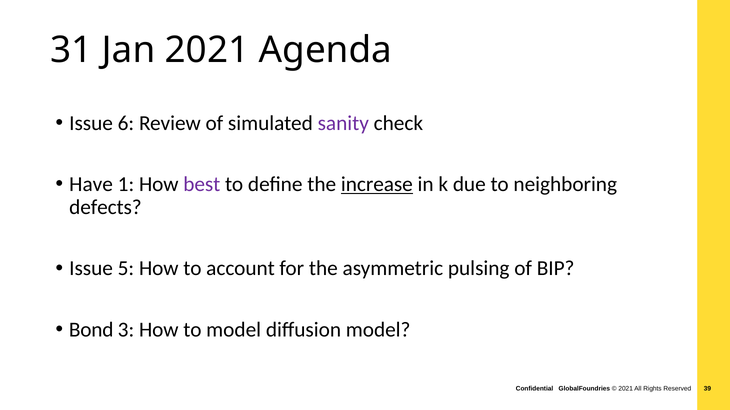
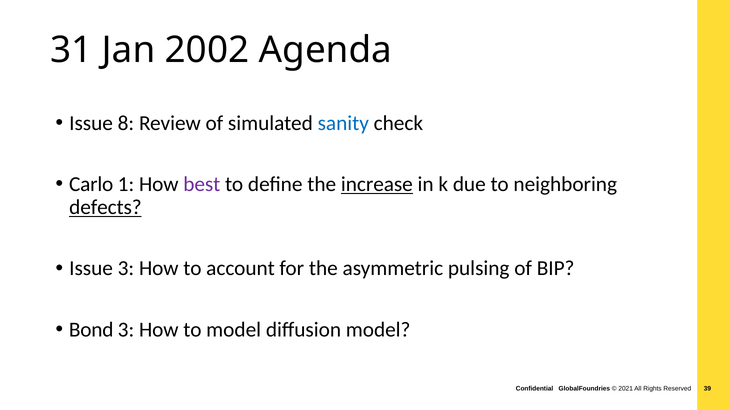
Jan 2021: 2021 -> 2002 (207, 50)
6: 6 -> 8 (126, 123)
sanity colour: purple -> blue (343, 123)
Have: Have -> Carlo (91, 185)
defects underline: none -> present (105, 208)
Issue 5: 5 -> 3 (126, 269)
